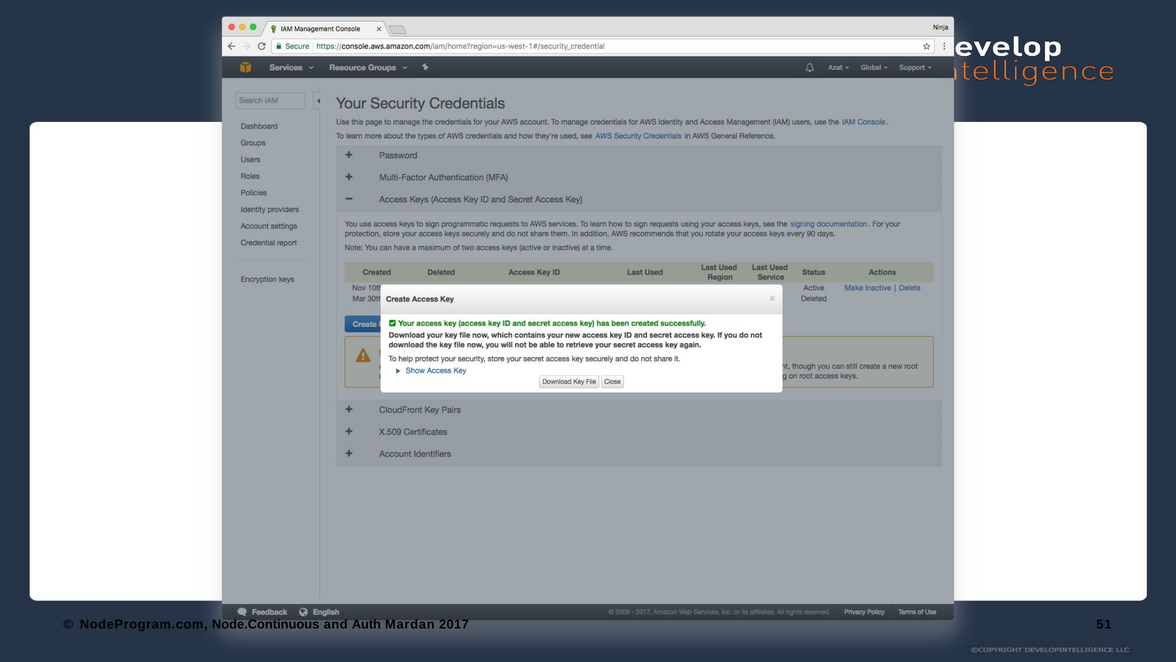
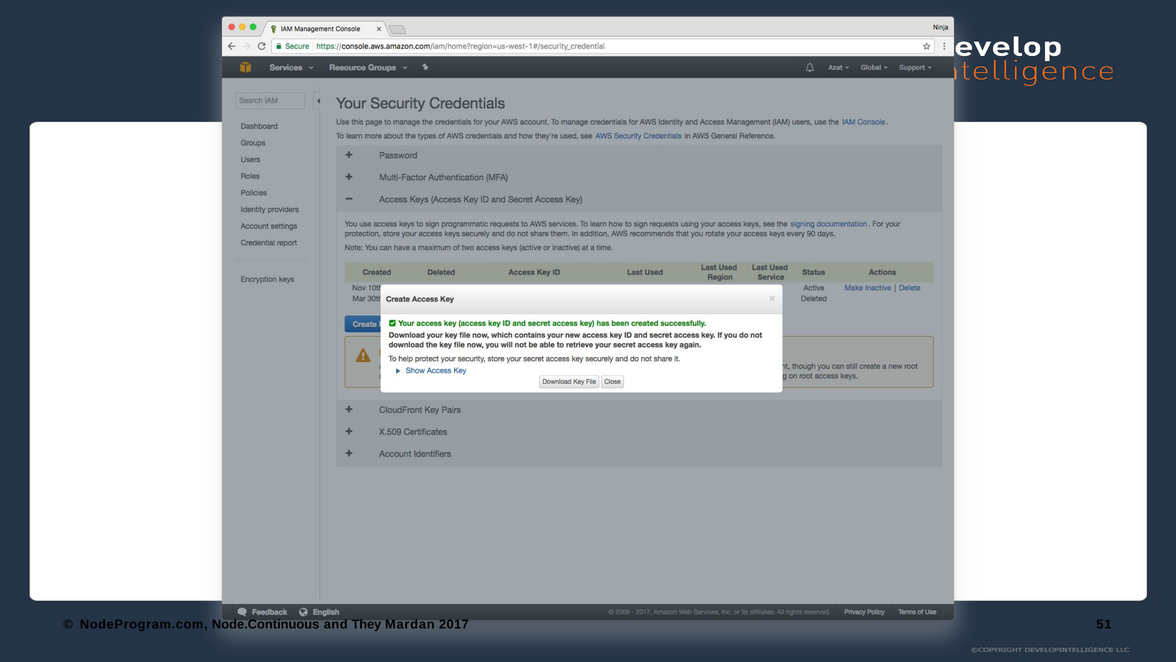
Auth: Auth -> They (366, 624)
